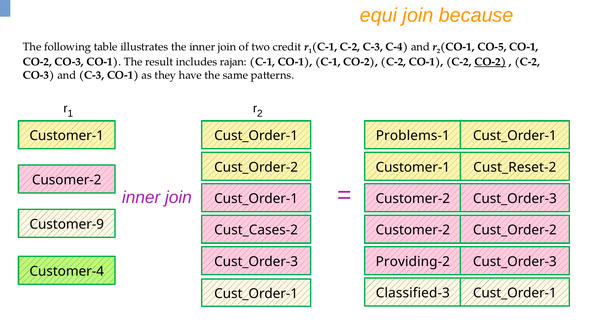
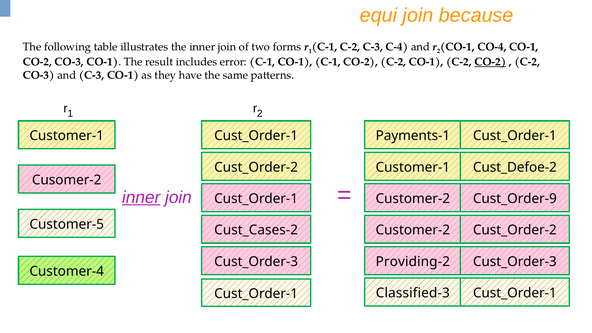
credit: credit -> forms (287, 47)
CO-5: CO-5 -> CO-4 (492, 47)
rajan: rajan -> error (233, 62)
Problems-1: Problems-1 -> Payments-1 (413, 136)
Cust_Reset-2: Cust_Reset-2 -> Cust_Defoe-2 (515, 167)
inner underline: none -> present (141, 198)
Customer-2 Cust_Order-3: Cust_Order-3 -> Cust_Order-9 (515, 199)
Customer-9: Customer-9 -> Customer-5 (67, 224)
